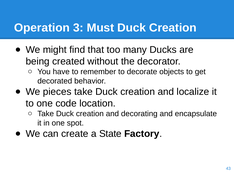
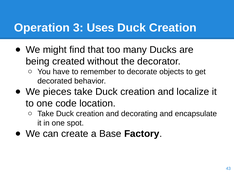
Must: Must -> Uses (100, 28)
State: State -> Base (110, 134)
